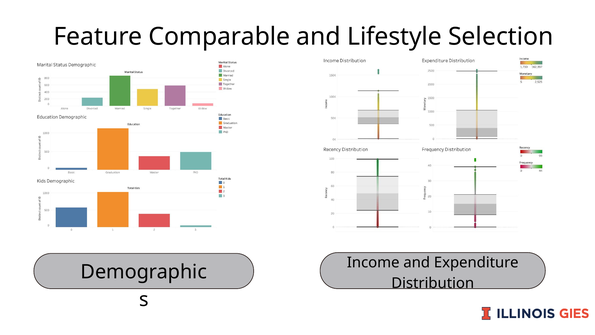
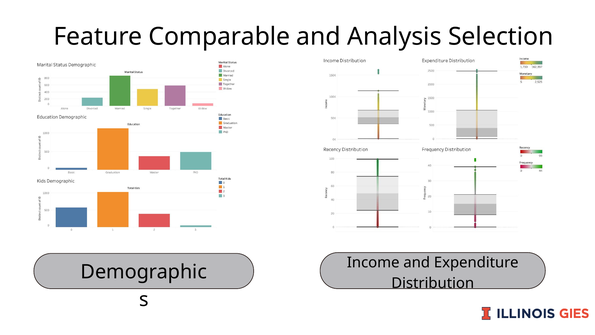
Lifestyle: Lifestyle -> Analysis (394, 36)
